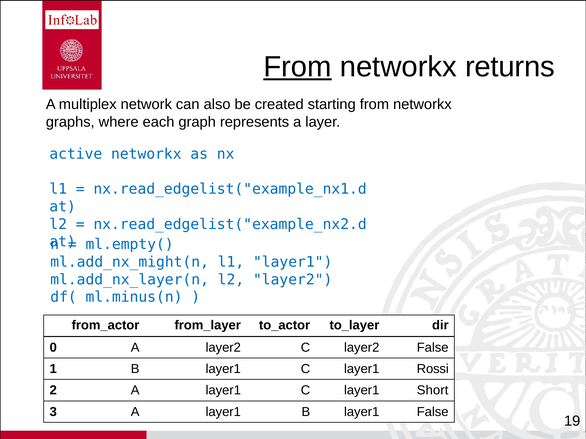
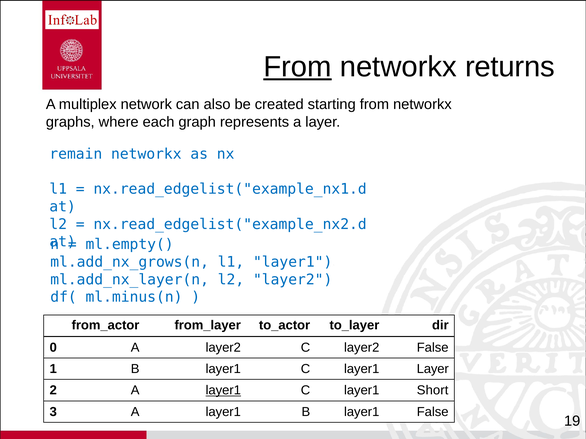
active: active -> remain (76, 154)
ml.add_nx_might(n: ml.add_nx_might(n -> ml.add_nx_grows(n (130, 262)
layer1 Rossi: Rossi -> Layer (433, 369)
layer1 underline: none -> present (223, 391)
